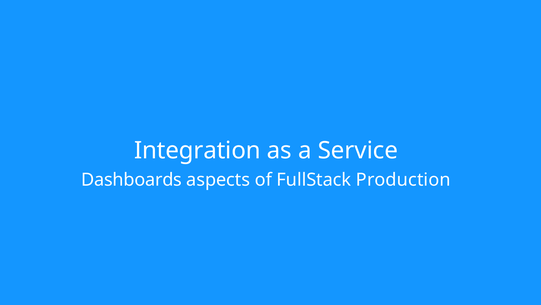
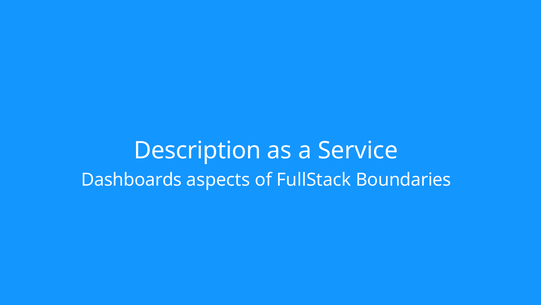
Integration: Integration -> Description (197, 150)
Production: Production -> Boundaries (403, 179)
